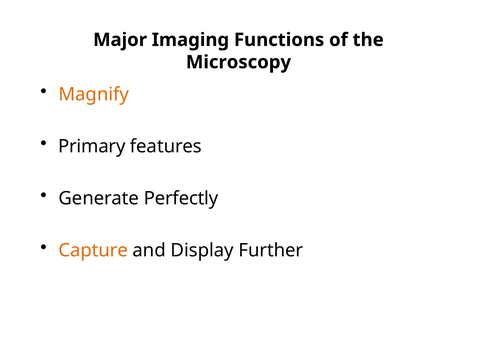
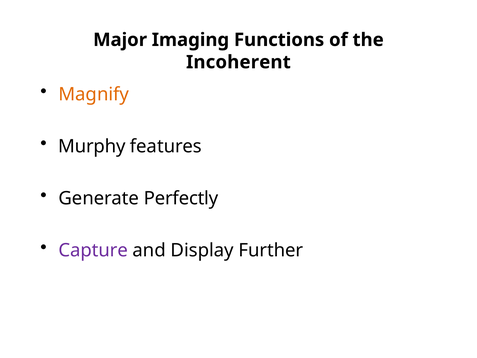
Microscopy: Microscopy -> Incoherent (238, 62)
Primary: Primary -> Murphy (92, 146)
Capture colour: orange -> purple (93, 250)
